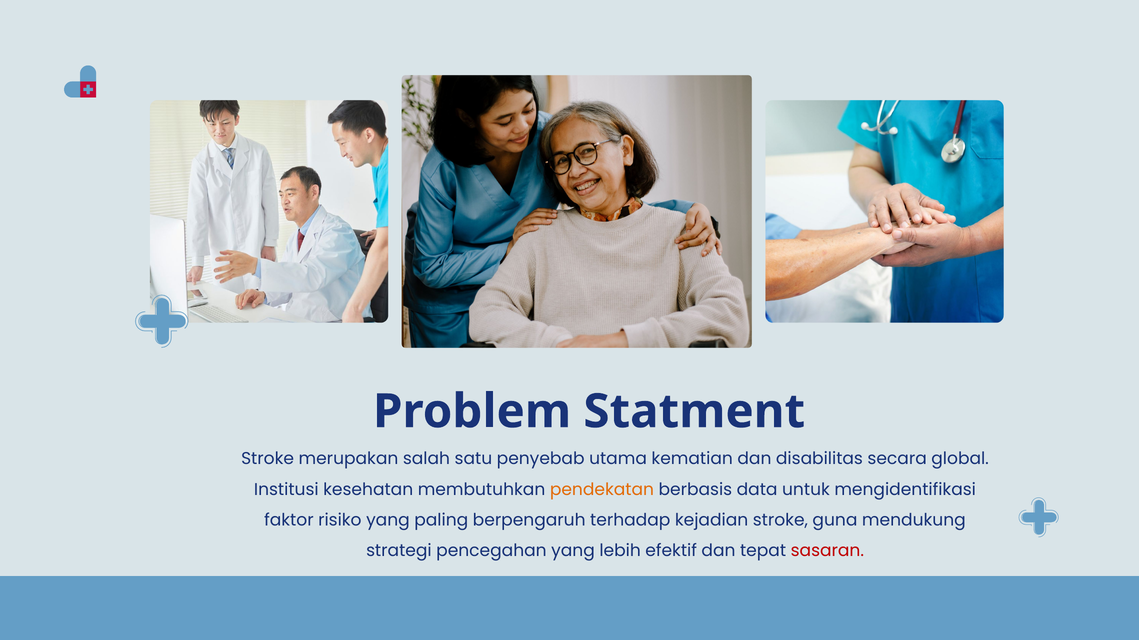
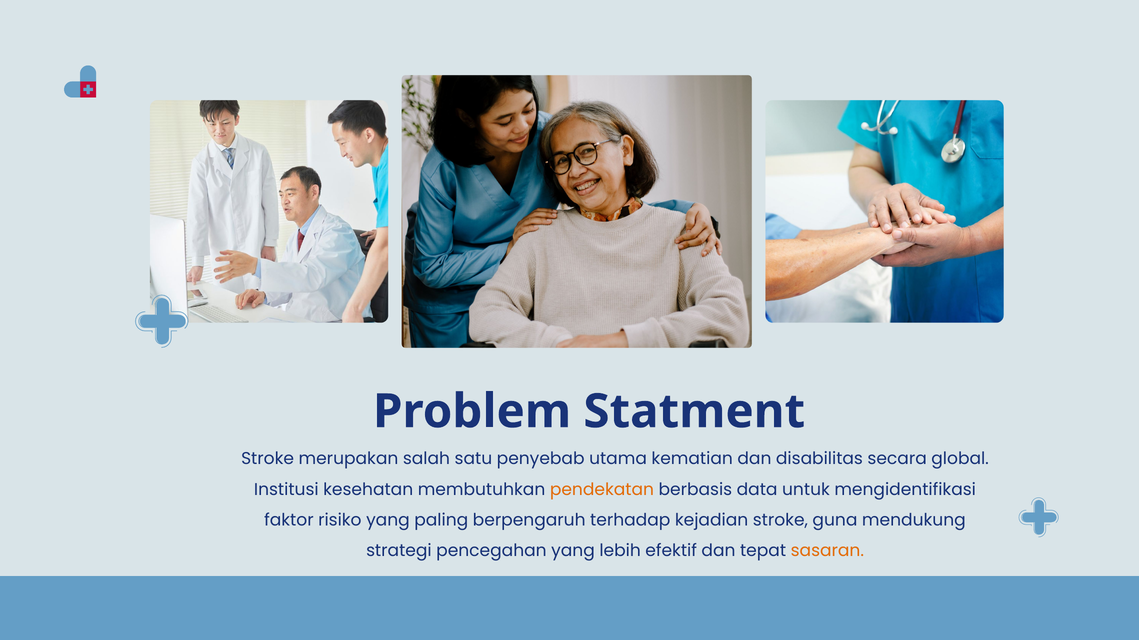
sasaran colour: red -> orange (827, 551)
